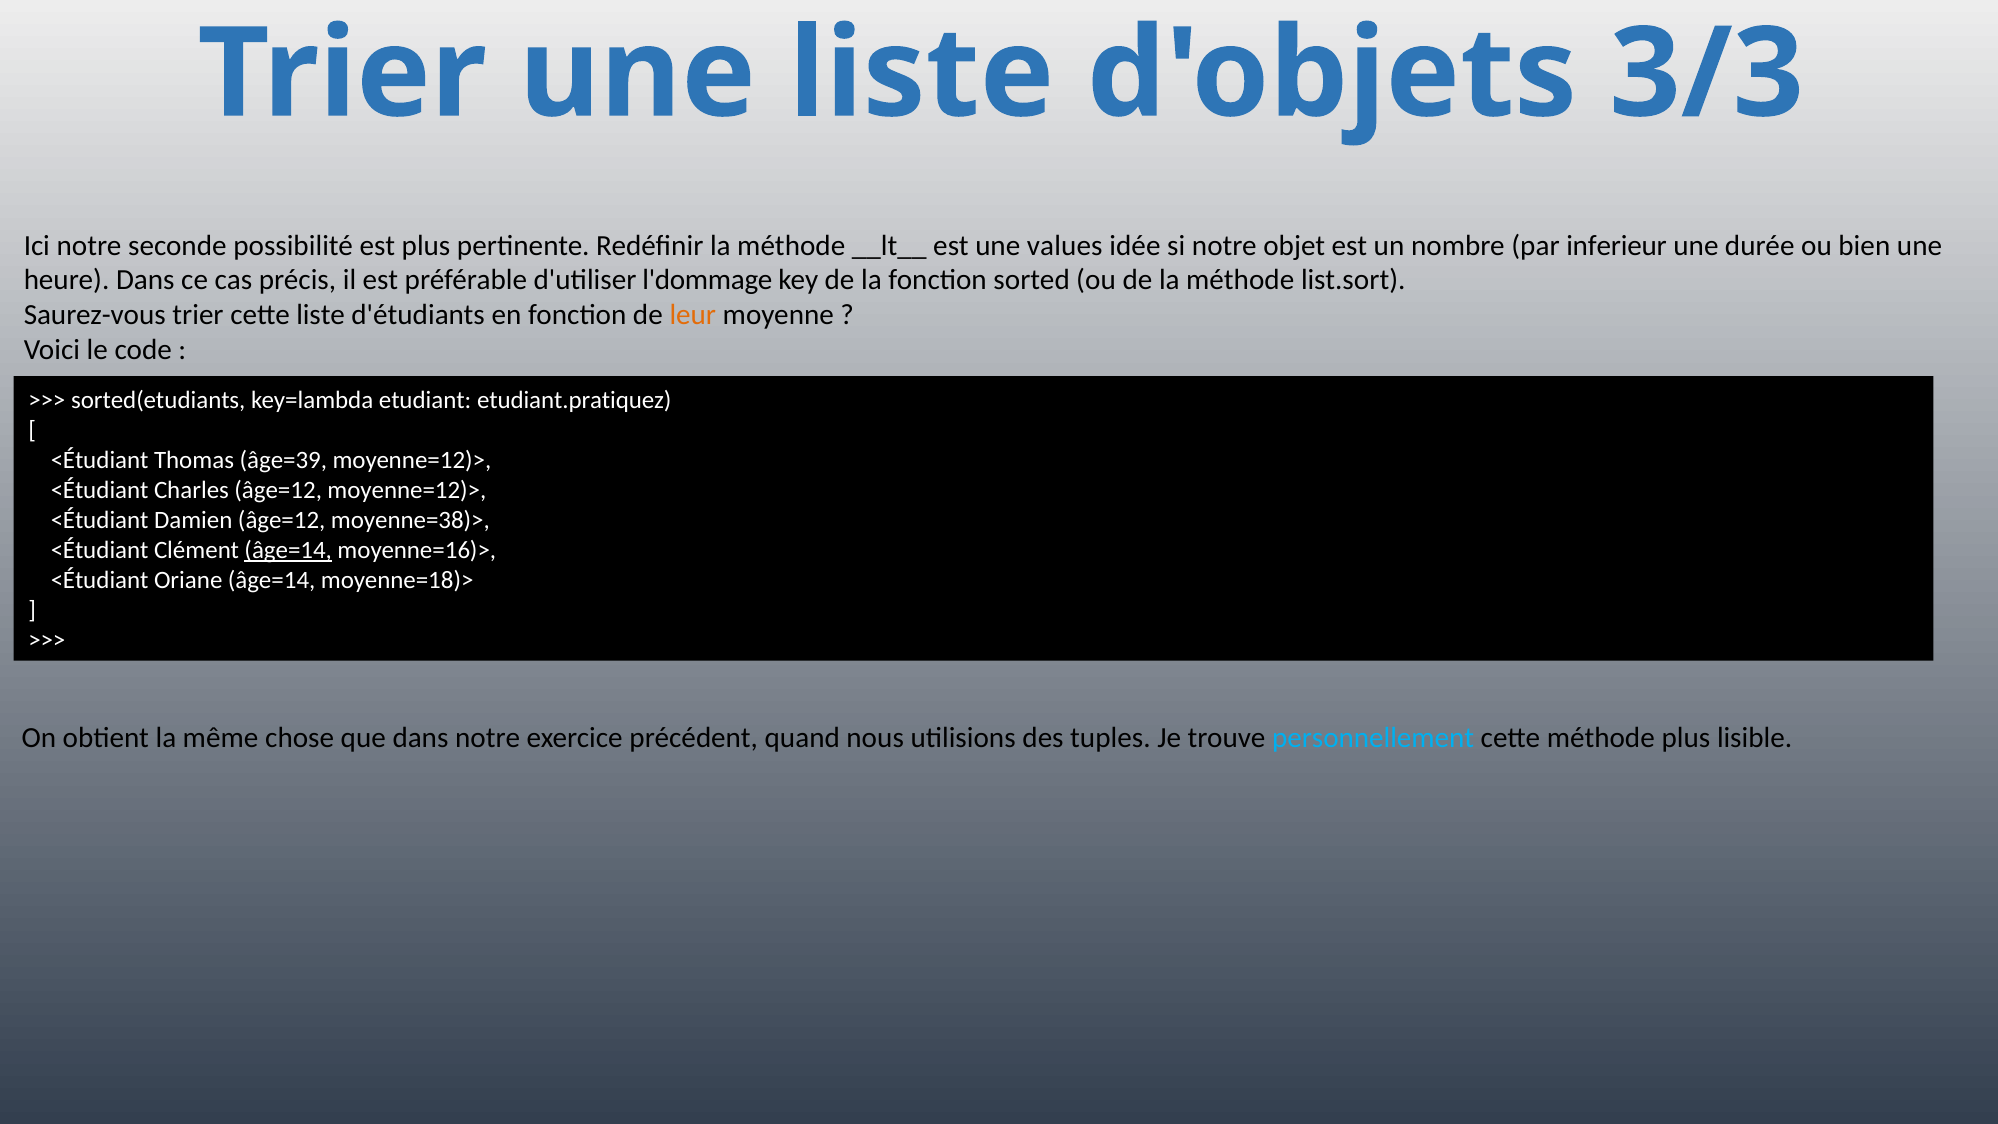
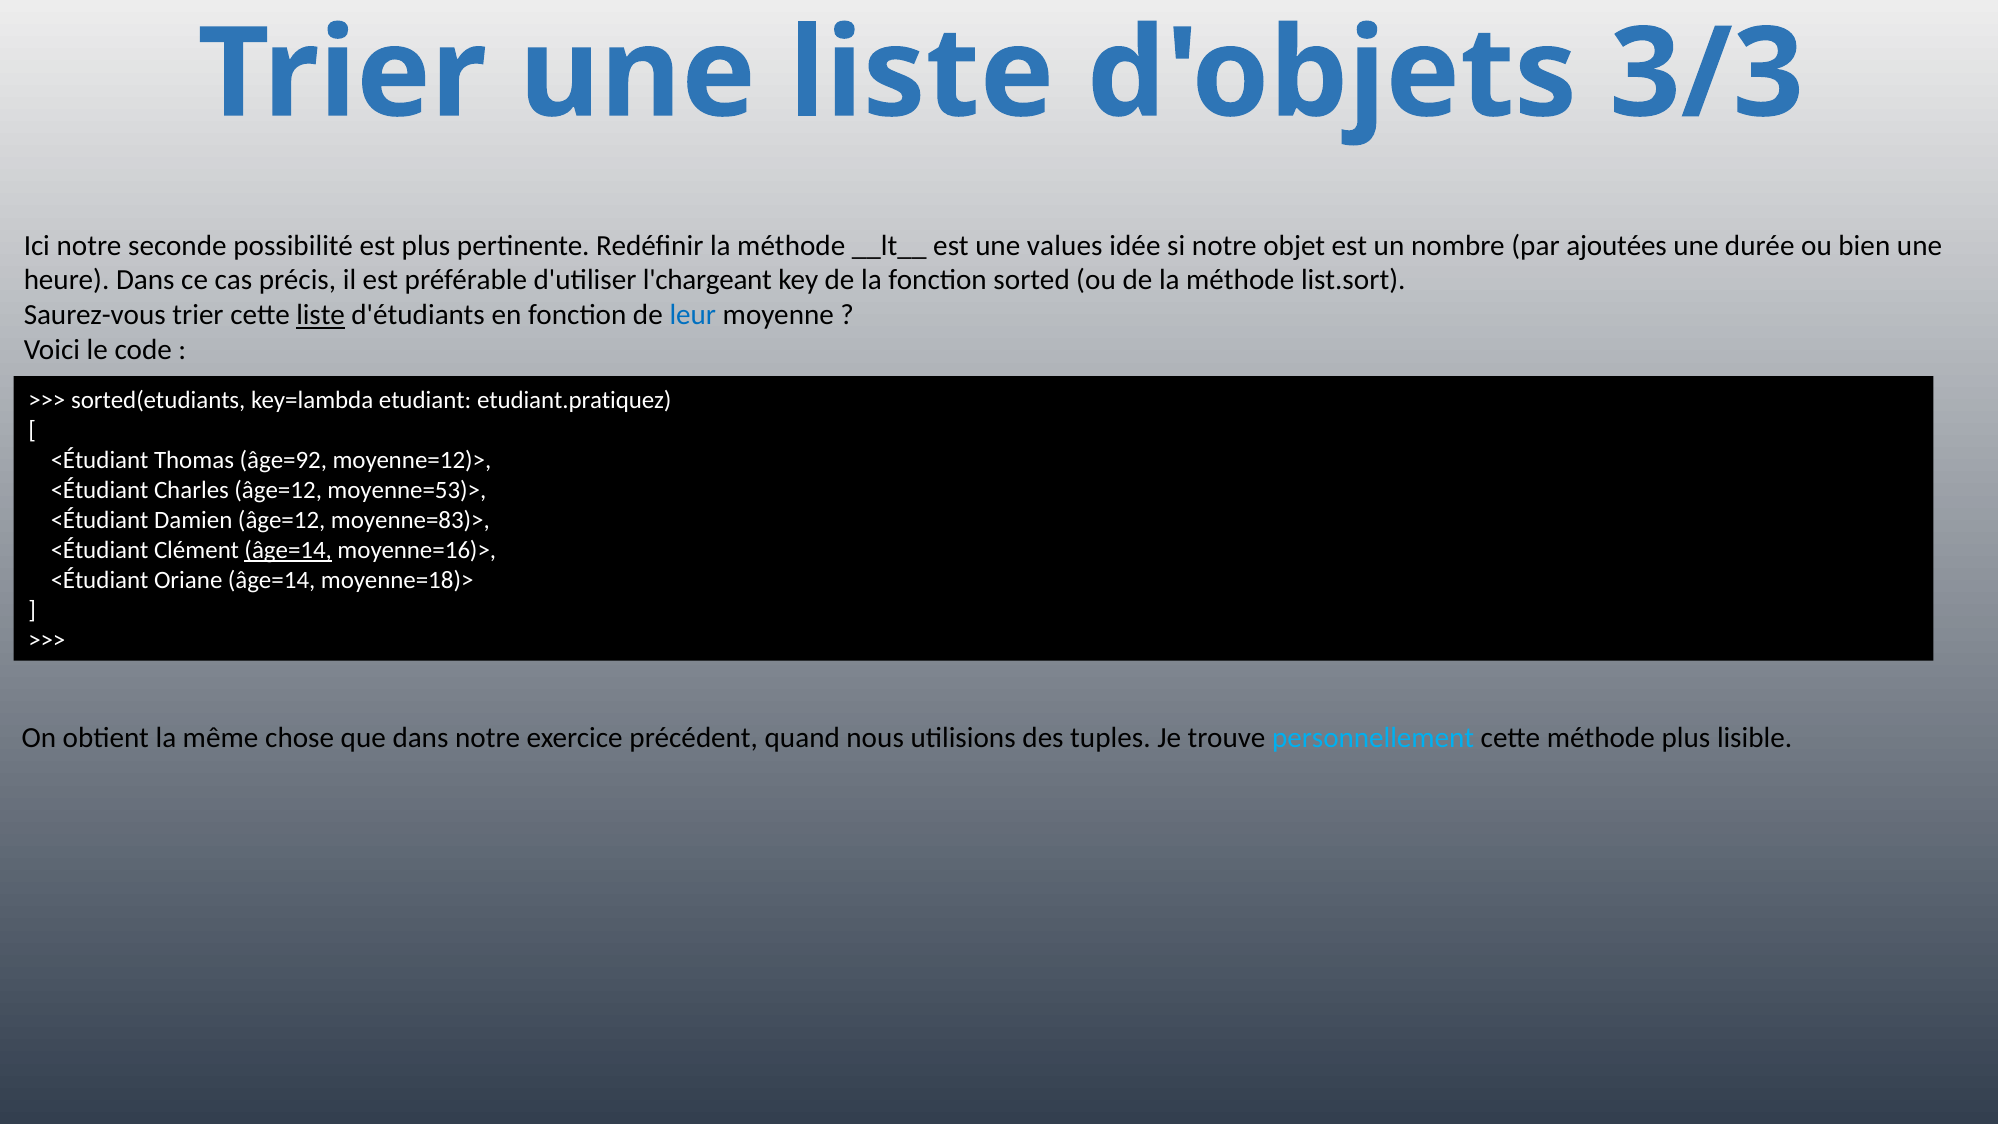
inferieur: inferieur -> ajoutées (1617, 245)
l'dommage: l'dommage -> l'chargeant (707, 280)
liste underline: none -> present (321, 315)
leur colour: orange -> blue (693, 315)
âge=39: âge=39 -> âge=92 (283, 460)
âge=12 moyenne=12)>: moyenne=12)> -> moyenne=53)> (407, 490)
moyenne=38)>: moyenne=38)> -> moyenne=83)> (410, 520)
